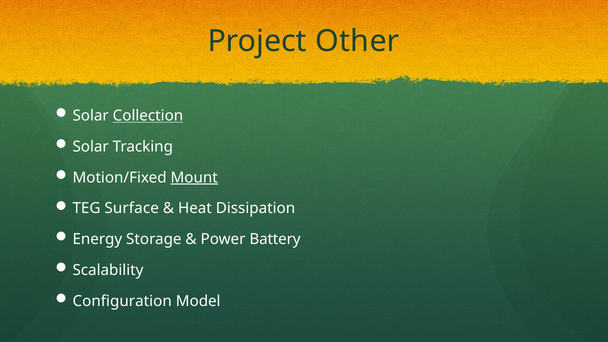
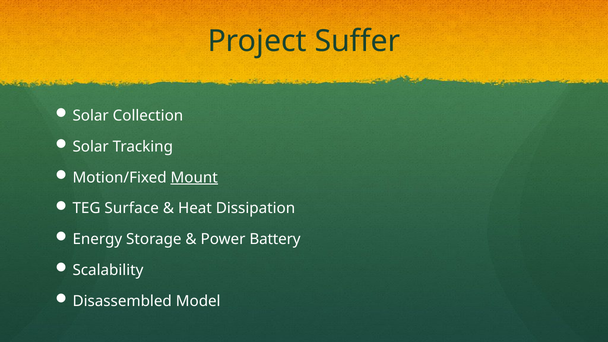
Other: Other -> Suffer (358, 41)
Collection underline: present -> none (148, 116)
Configuration: Configuration -> Disassembled (122, 301)
